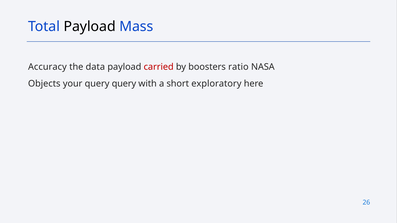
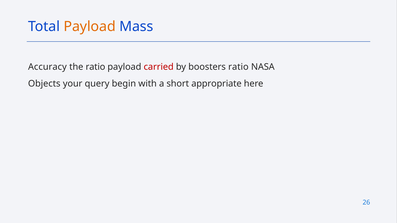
Payload colour: black -> orange (90, 27)
the data: data -> ratio (95, 67)
query query: query -> begin (124, 84)
exploratory: exploratory -> appropriate (216, 84)
